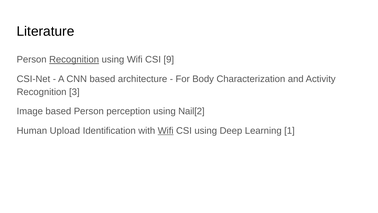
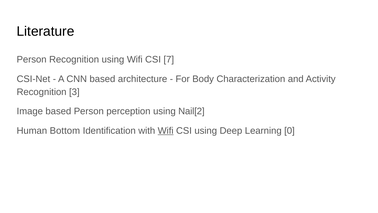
Recognition underline: present -> none (74, 59)
9: 9 -> 7 (169, 59)
Upload: Upload -> Bottom (65, 130)
1: 1 -> 0 (289, 130)
